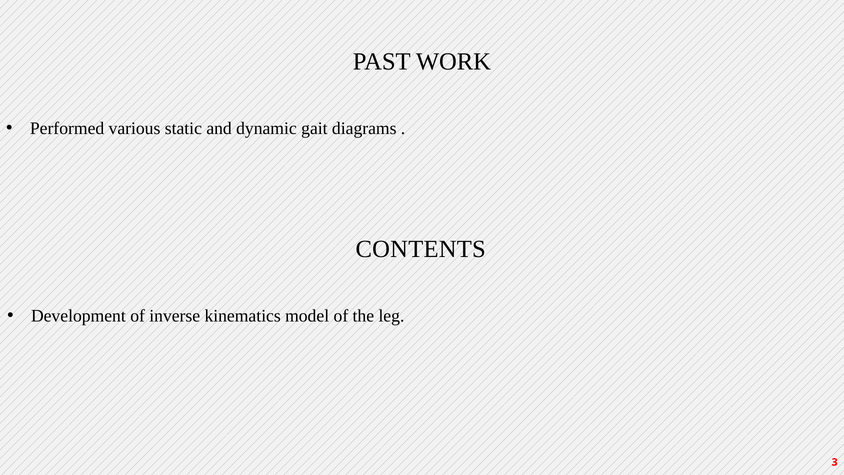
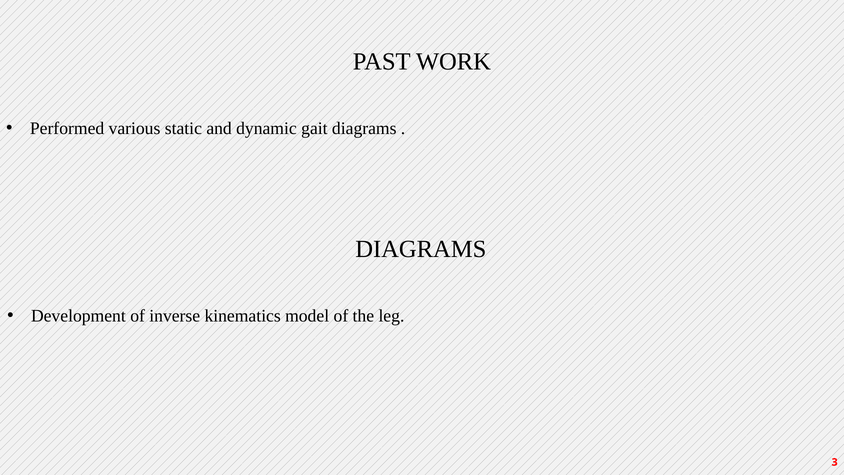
CONTENTS: CONTENTS -> DIAGRAMS (421, 249)
